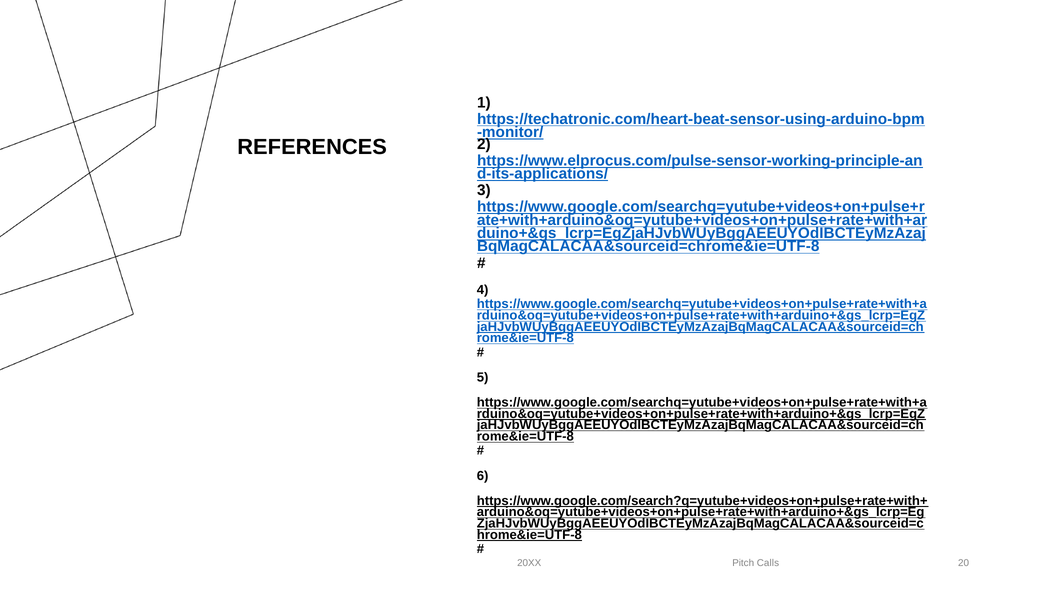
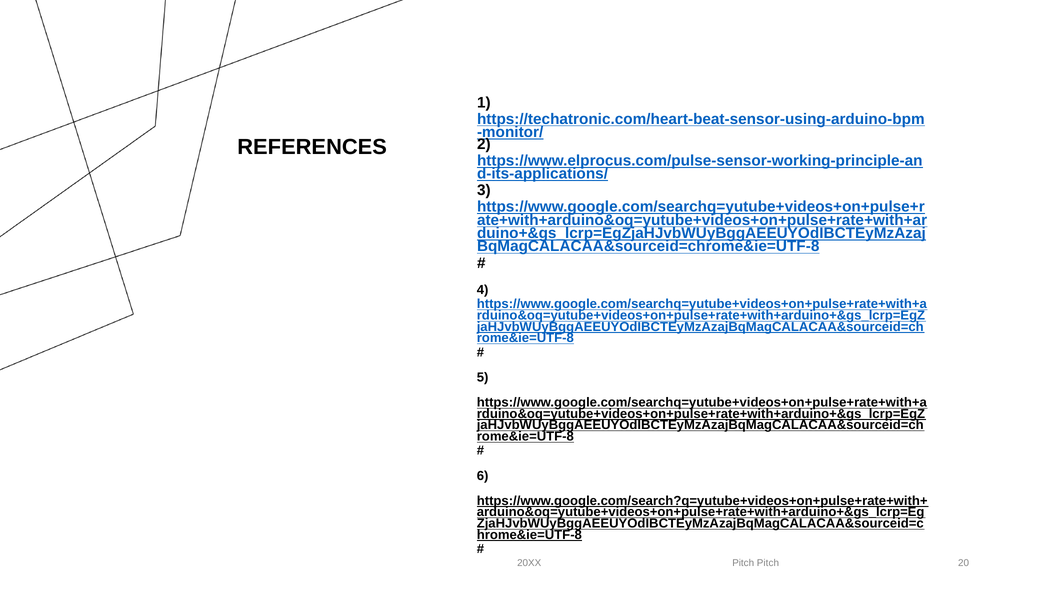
Pitch Calls: Calls -> Pitch (768, 563)
